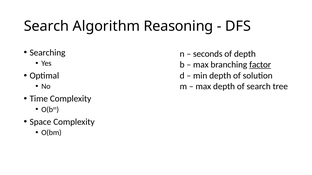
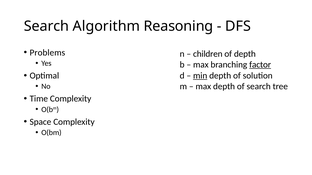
Searching: Searching -> Problems (47, 53)
seconds: seconds -> children (208, 54)
min underline: none -> present (200, 76)
